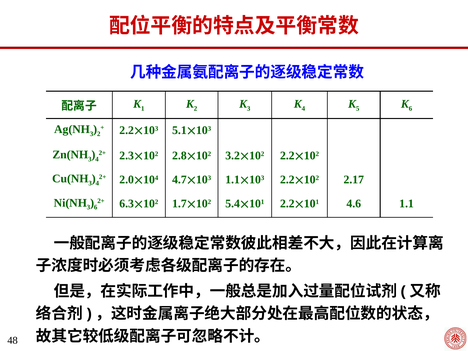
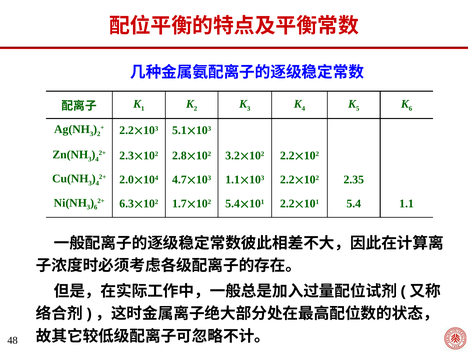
2.17: 2.17 -> 2.35 (354, 180)
4.6: 4.6 -> 5.4 (354, 204)
